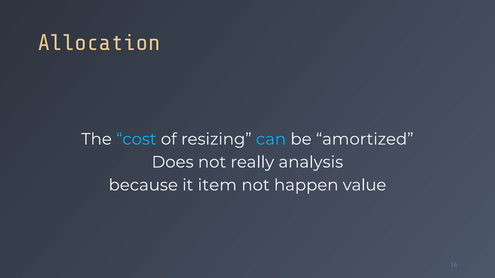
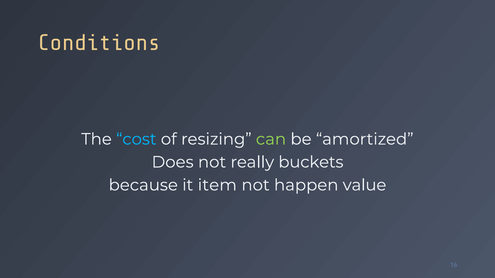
Allocation: Allocation -> Conditions (99, 43)
can colour: light blue -> light green (271, 139)
analysis: analysis -> buckets (311, 162)
